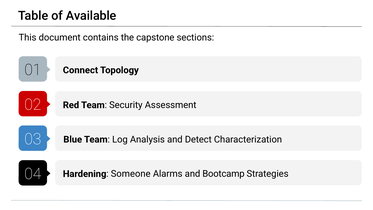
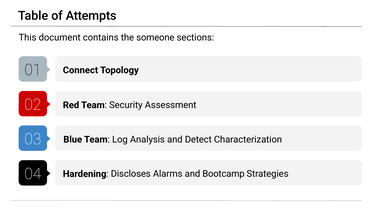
Available: Available -> Attempts (91, 16)
capstone: capstone -> someone (155, 38)
Someone: Someone -> Discloses (131, 174)
